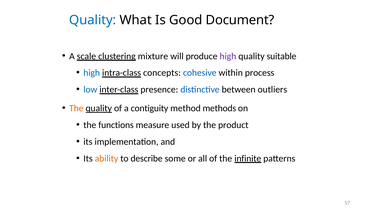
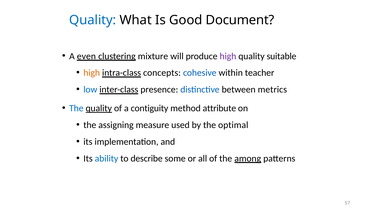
scale: scale -> even (86, 56)
high colour: blue -> orange (92, 73)
process: process -> teacher (260, 73)
outliers: outliers -> metrics (272, 90)
The colour: orange -> blue (76, 108)
methods: methods -> attribute (219, 108)
functions: functions -> assigning (116, 125)
product: product -> optimal (233, 125)
ability colour: orange -> blue (107, 159)
infinite: infinite -> among (248, 159)
